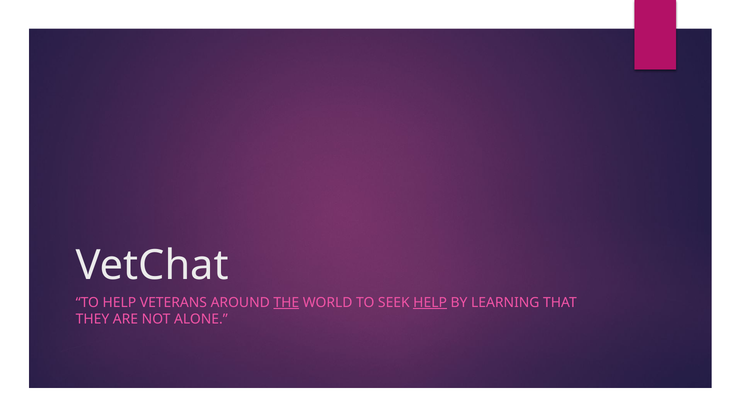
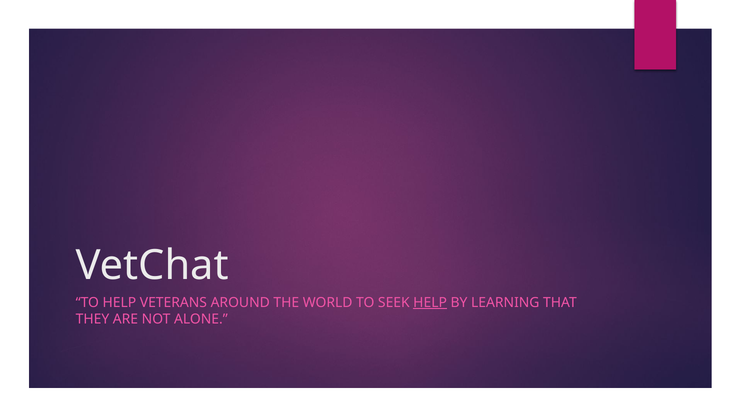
THE underline: present -> none (286, 302)
